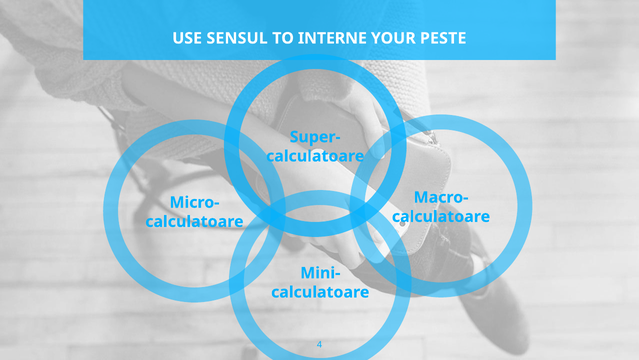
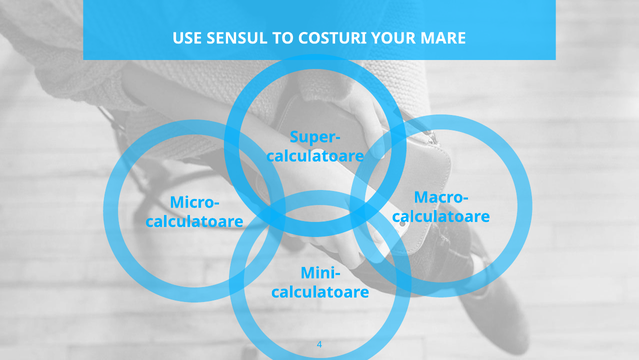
INTERNE: INTERNE -> COSTURI (332, 38)
PESTE: PESTE -> MARE (443, 38)
